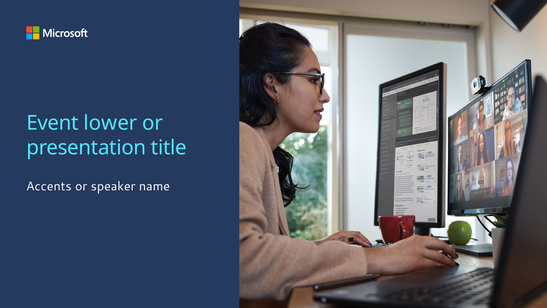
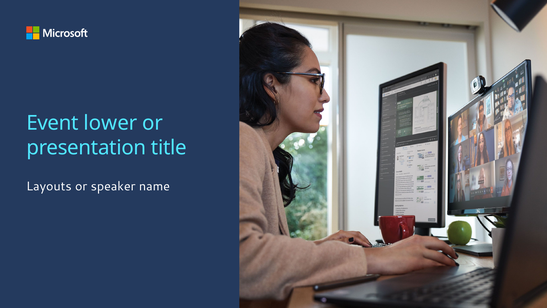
Accents: Accents -> Layouts (49, 186)
